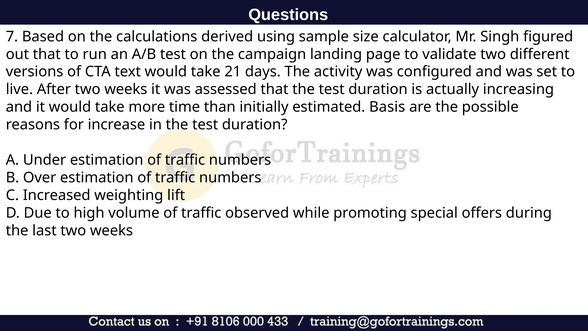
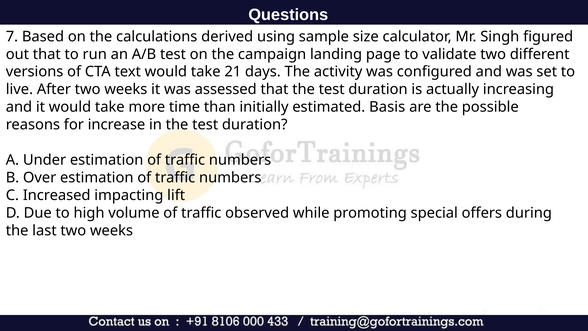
weighting: weighting -> impacting (129, 195)
